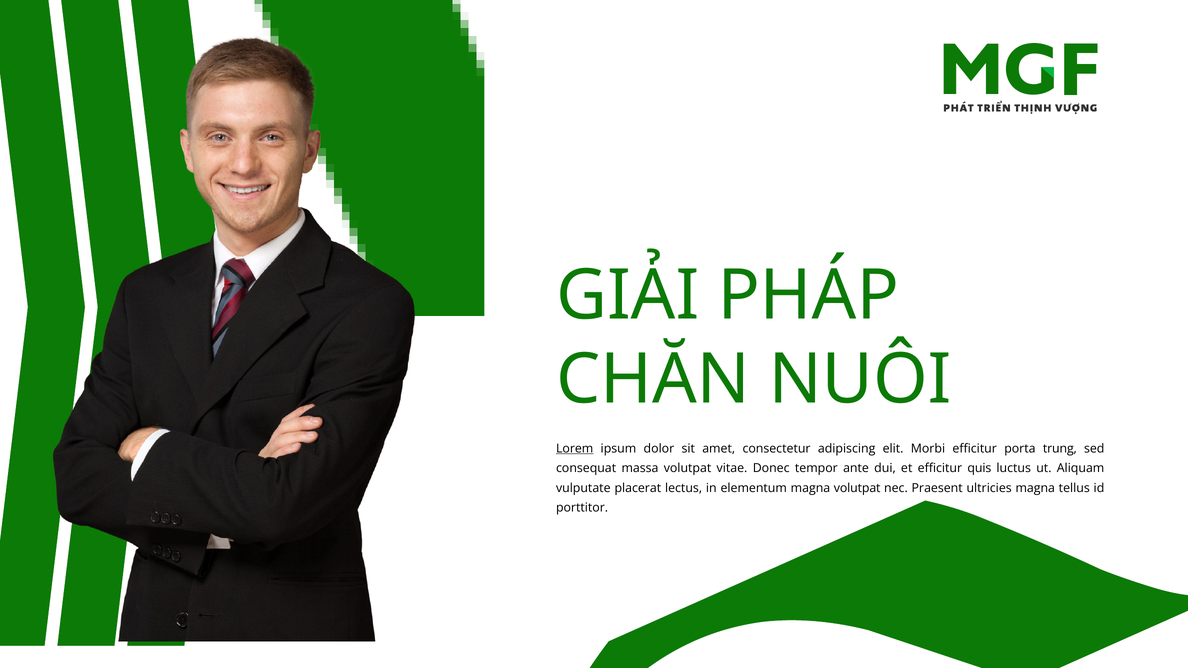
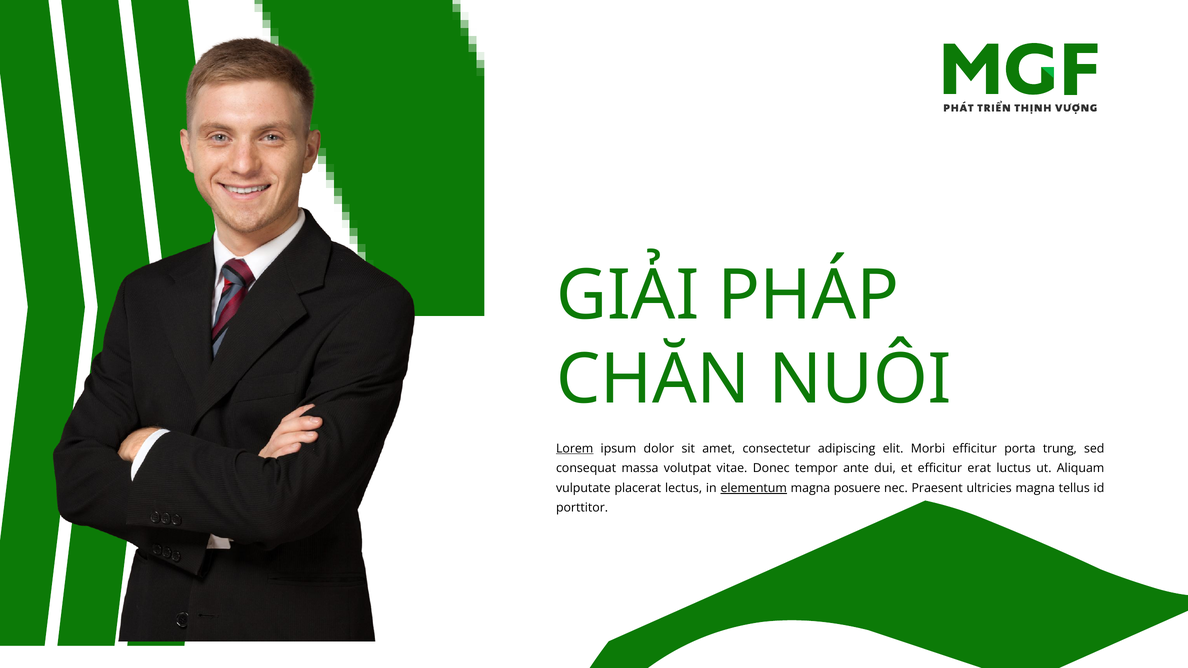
quis: quis -> erat (979, 468)
elementum underline: none -> present (754, 488)
magna volutpat: volutpat -> posuere (857, 488)
